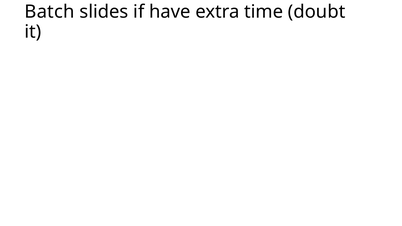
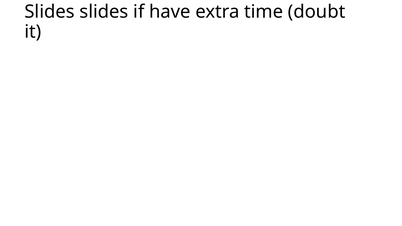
Batch: Batch -> Slides (50, 12)
